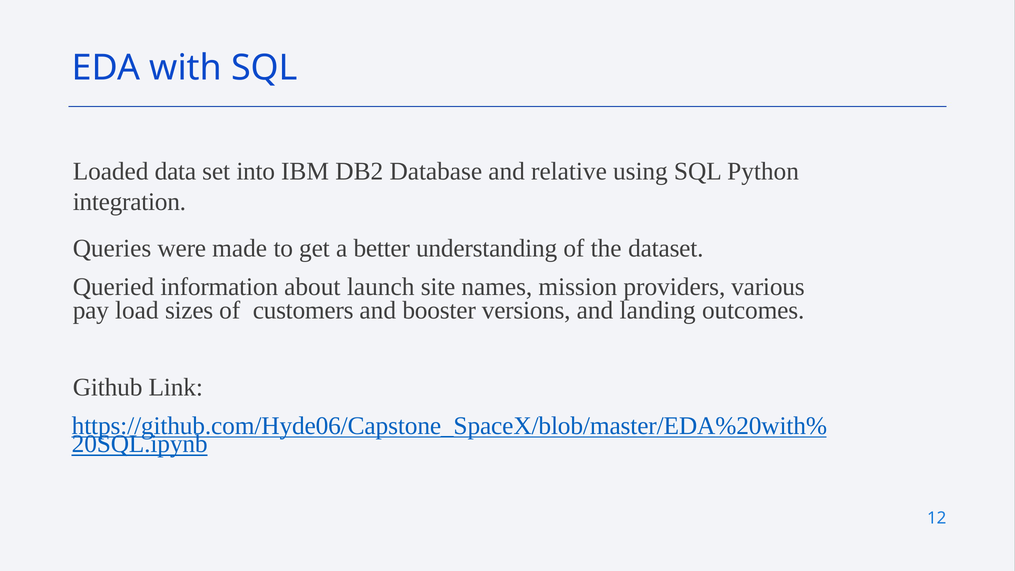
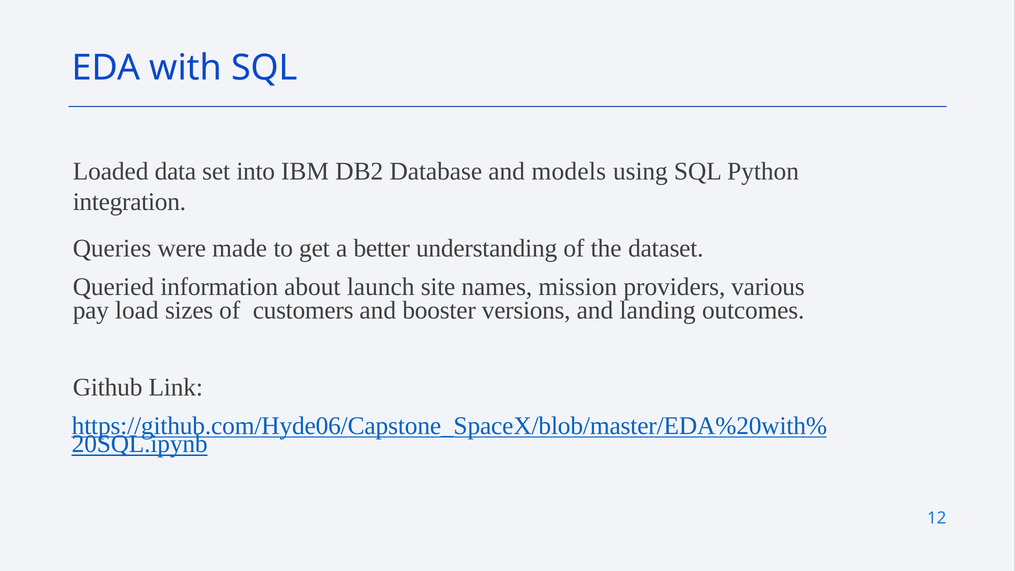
relative: relative -> models (569, 171)
